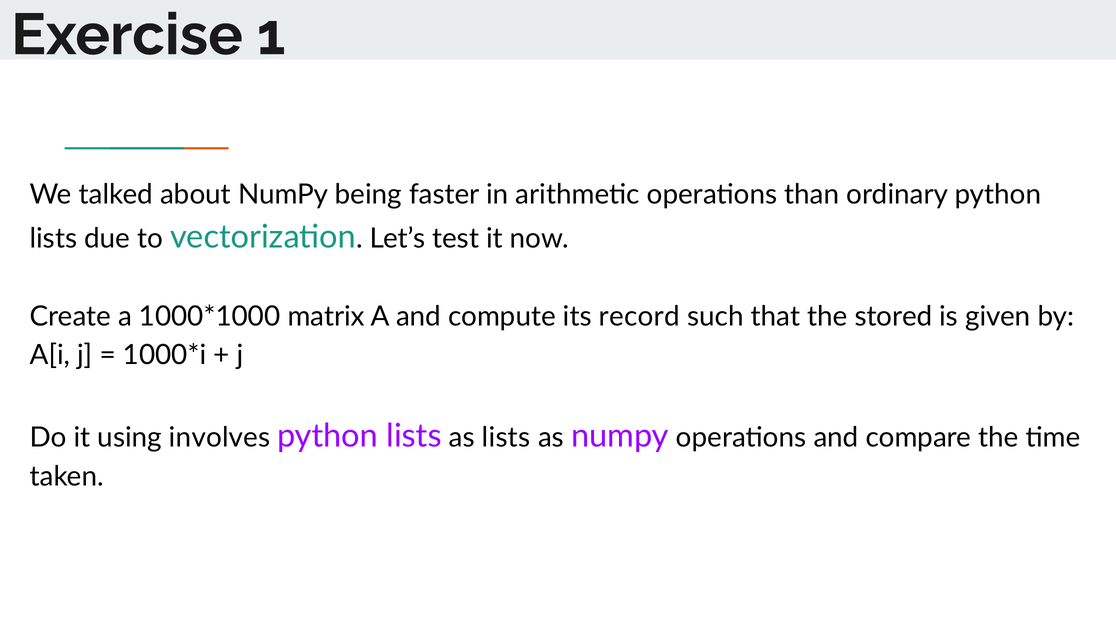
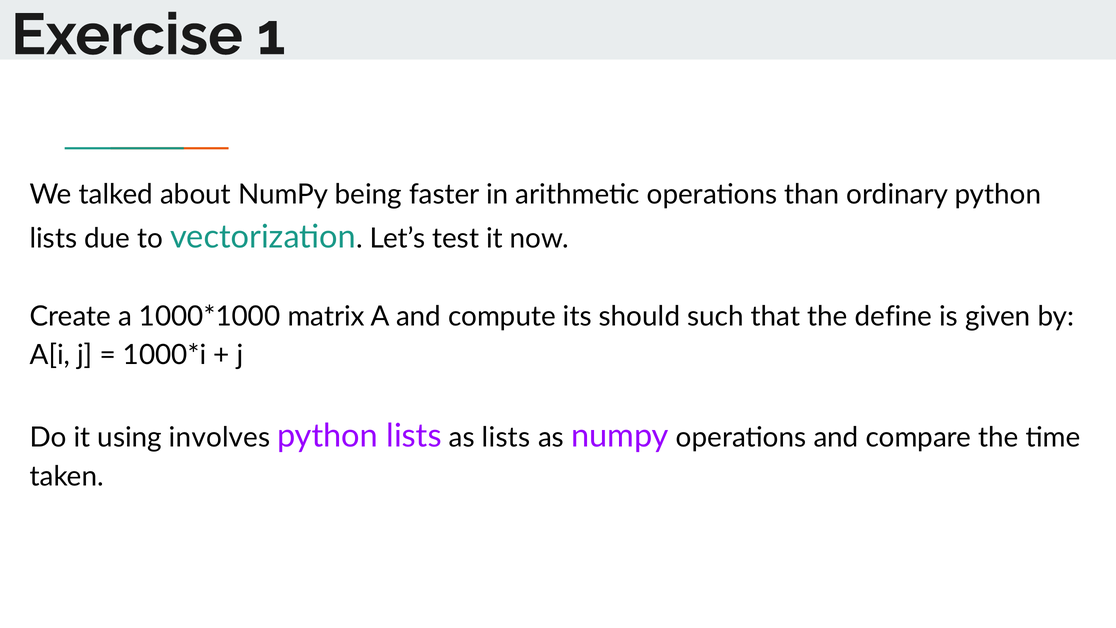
record: record -> should (639, 316)
stored: stored -> define (893, 316)
